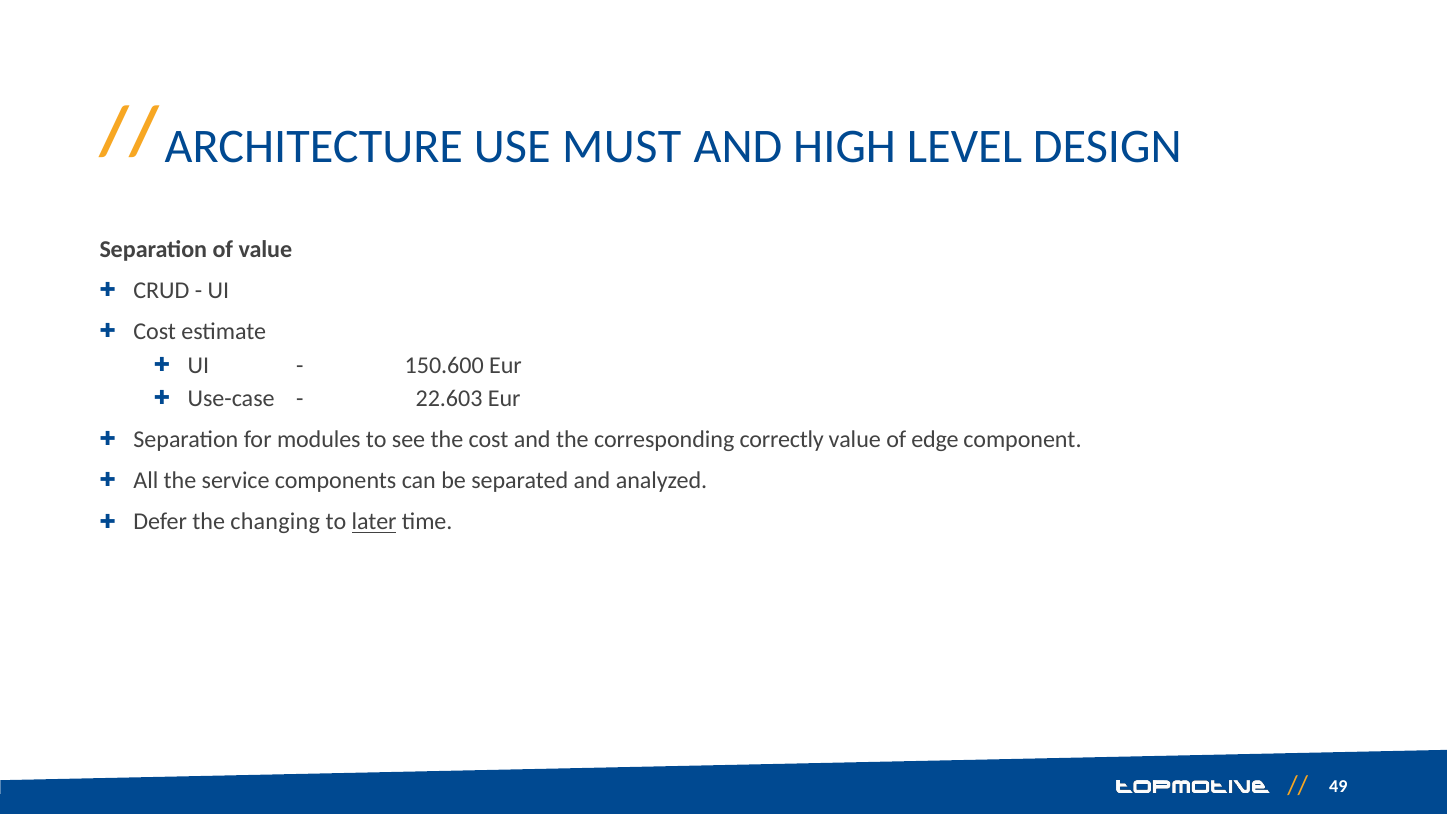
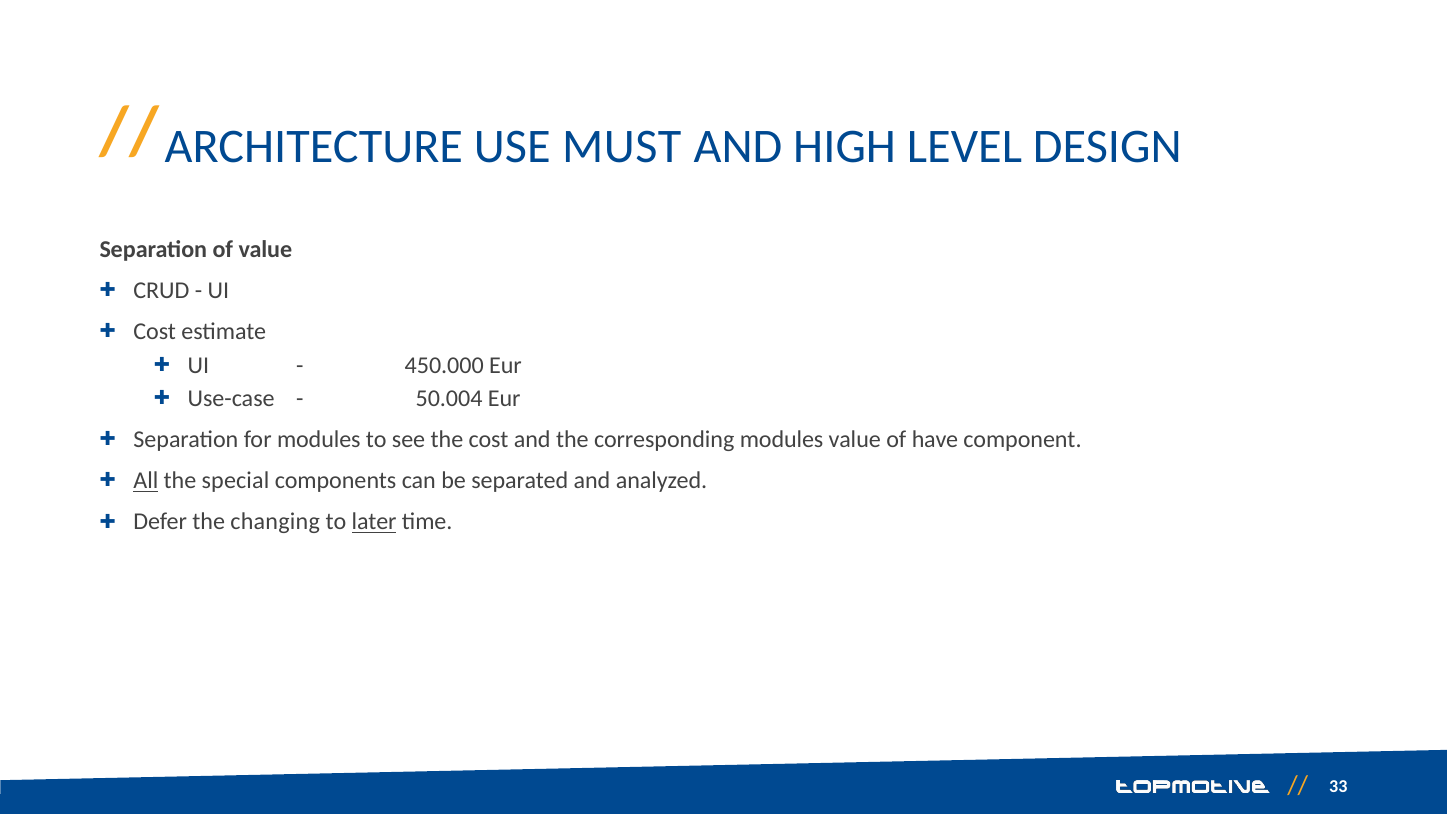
150.600: 150.600 -> 450.000 (444, 365)
22.603: 22.603 -> 50.004 (449, 399)
corresponding correctly: correctly -> modules (782, 440)
edge: edge -> have (935, 440)
All underline: none -> present (146, 481)
service: service -> special (235, 481)
49: 49 -> 33 (1338, 787)
